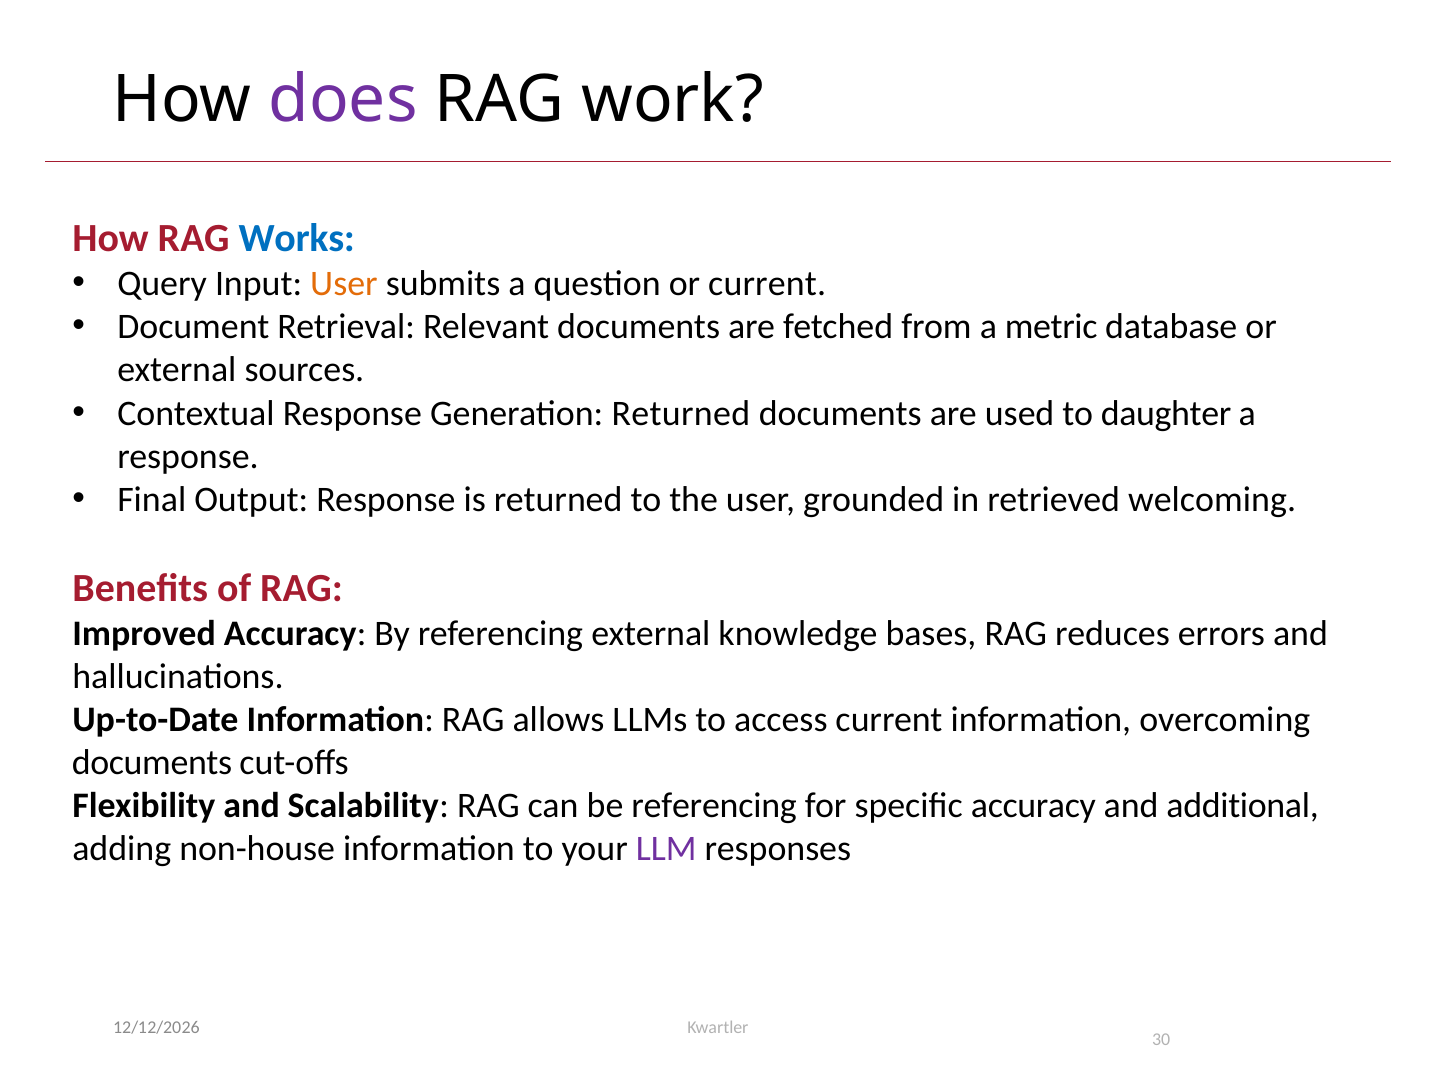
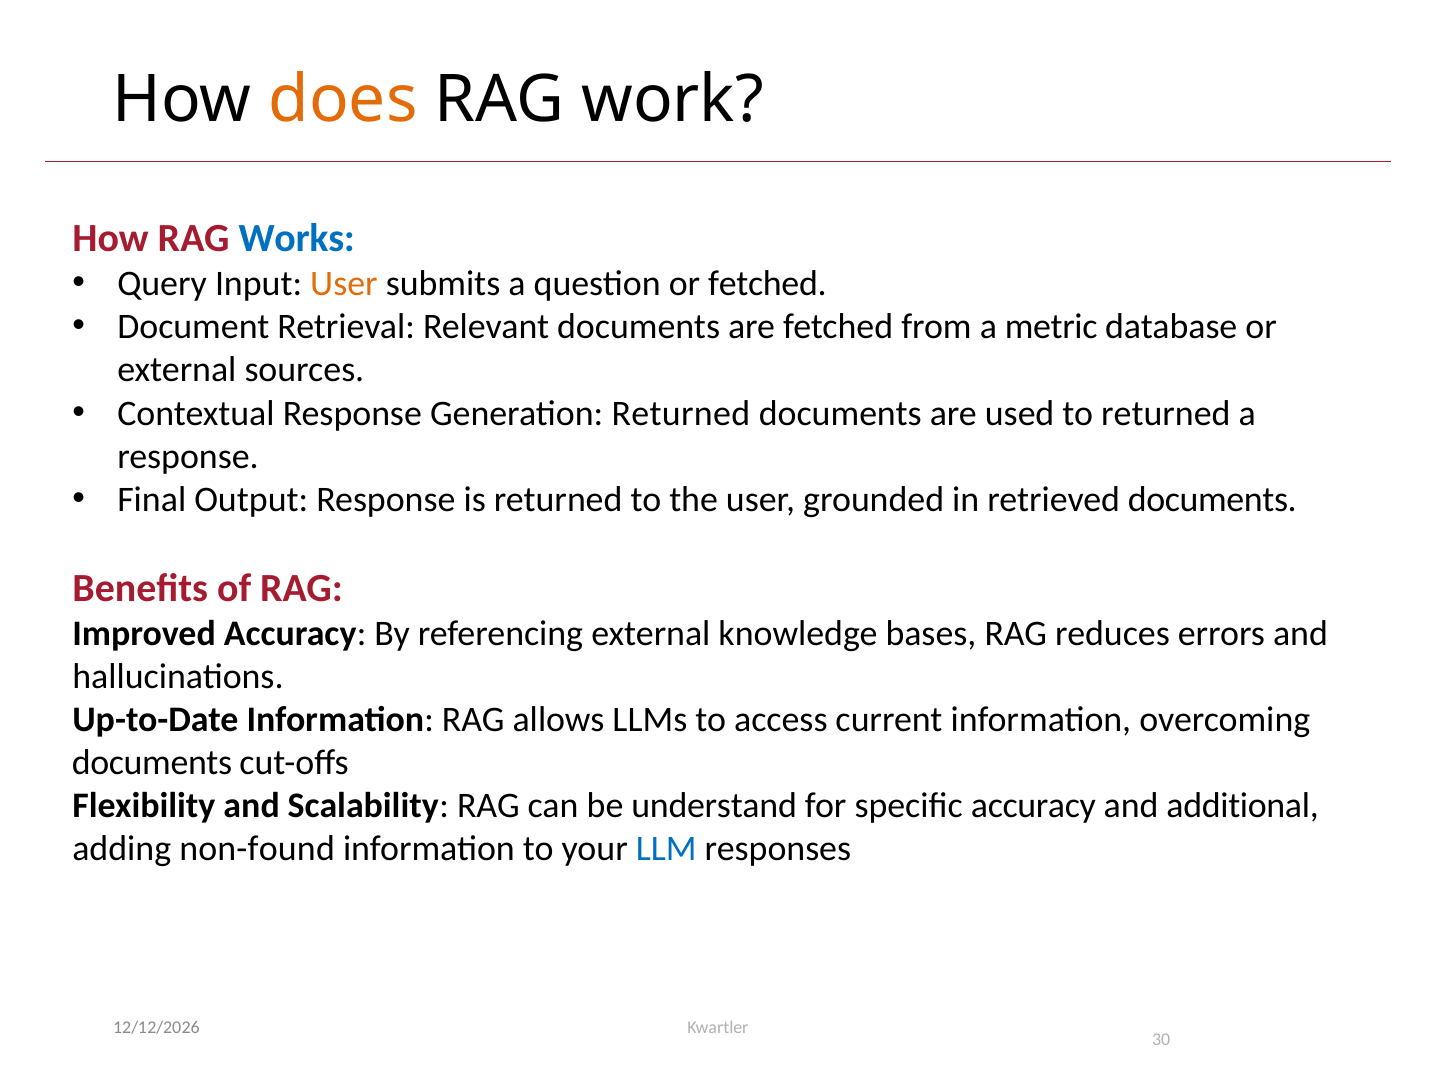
does colour: purple -> orange (343, 100)
or current: current -> fetched (767, 284)
to daughter: daughter -> returned (1166, 413)
retrieved welcoming: welcoming -> documents (1212, 499)
be referencing: referencing -> understand (714, 806)
non-house: non-house -> non-found (257, 849)
LLM colour: purple -> blue (666, 849)
